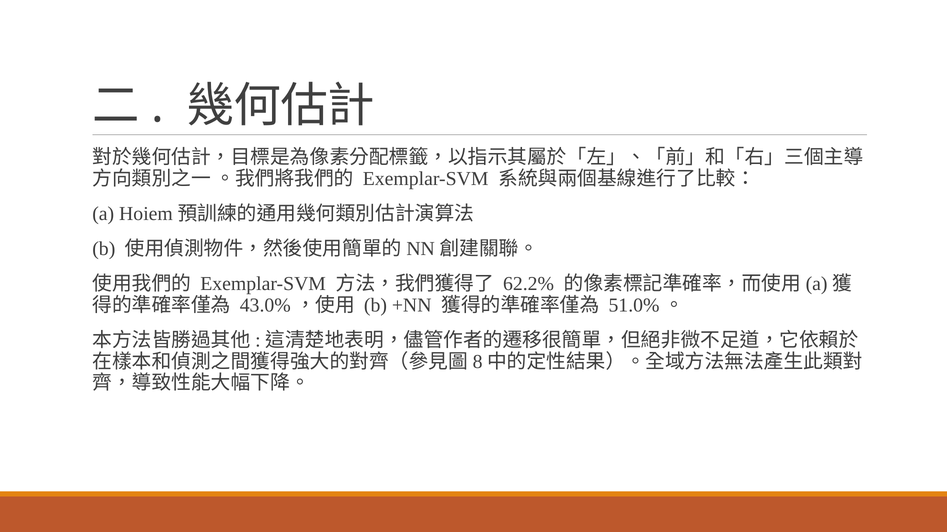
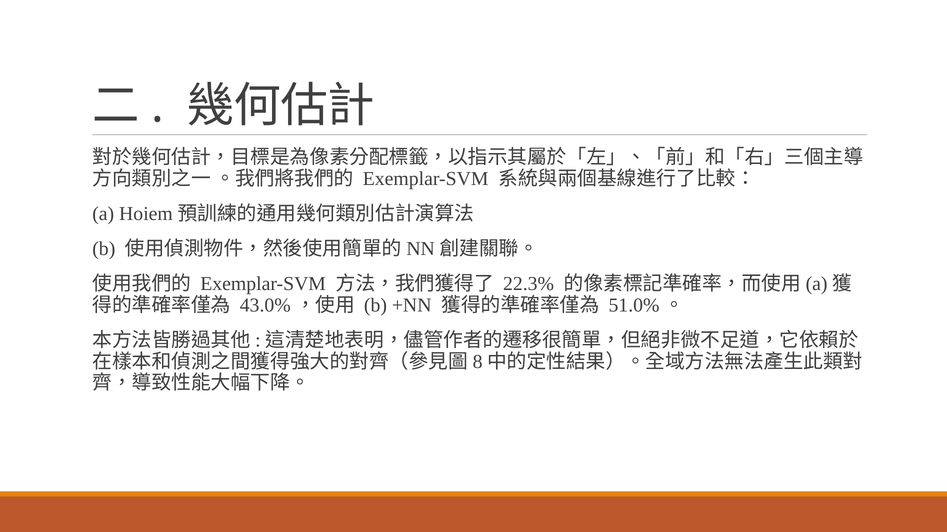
62.2%: 62.2% -> 22.3% (529, 284)
